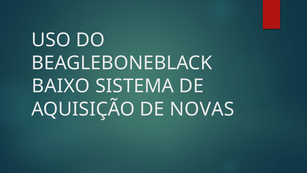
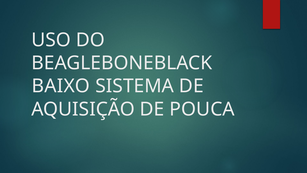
NOVAS: NOVAS -> POUCA (202, 109)
